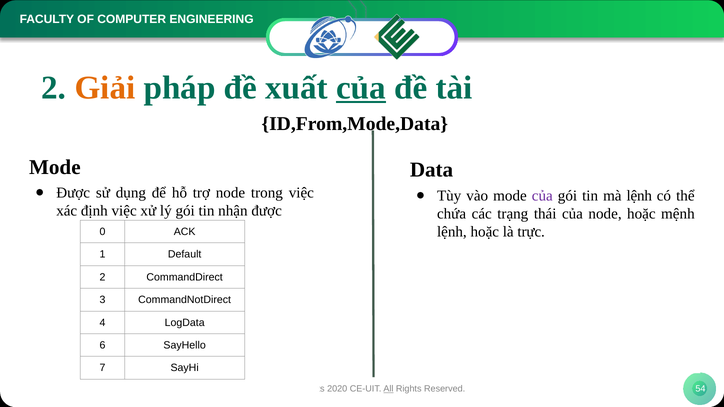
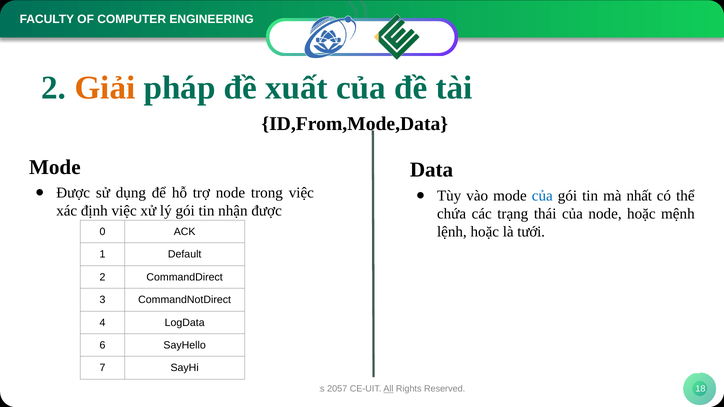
của underline: present -> none (361, 88)
của colour: purple -> blue (542, 196)
lệnh: lệnh -> nhất (639, 196)
trực: trực -> tưới (531, 232)
2020: 2020 -> 2057 (337, 389)
54: 54 -> 18 (700, 389)
